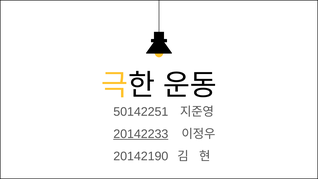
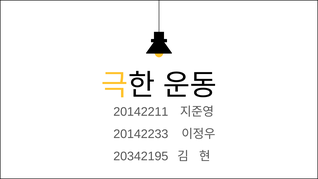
50142251: 50142251 -> 20142211 (141, 112)
20142233 underline: present -> none (141, 134)
20142190: 20142190 -> 20342195 (141, 156)
